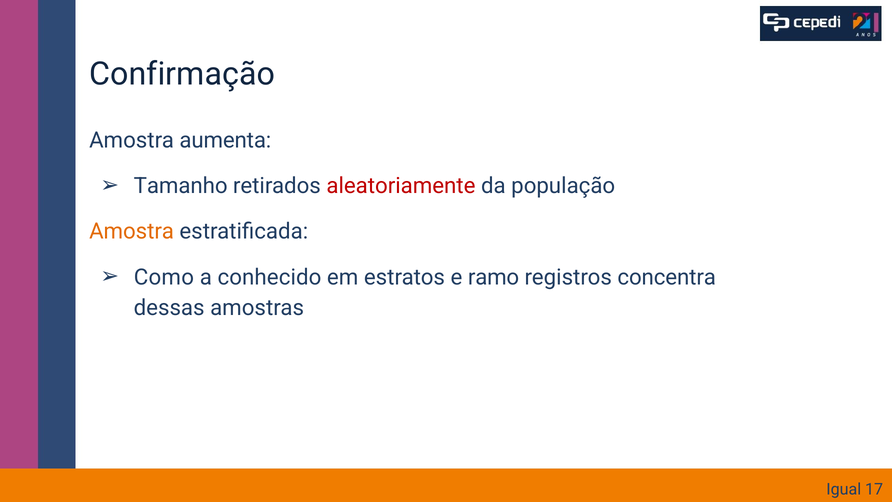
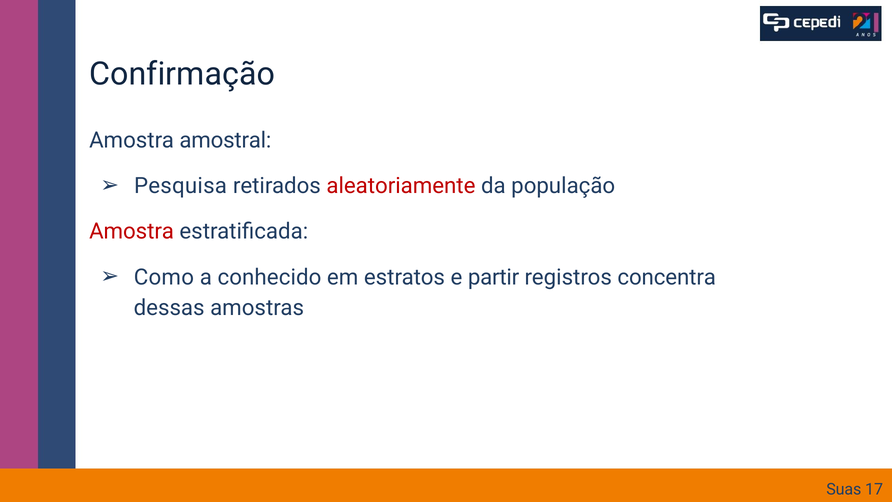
aumenta: aumenta -> amostral (225, 140)
Tamanho: Tamanho -> Pesquisa (181, 186)
Amostra colour: orange -> red (132, 232)
ramo: ramo -> partir (494, 277)
Igual: Igual -> Suas (844, 489)
